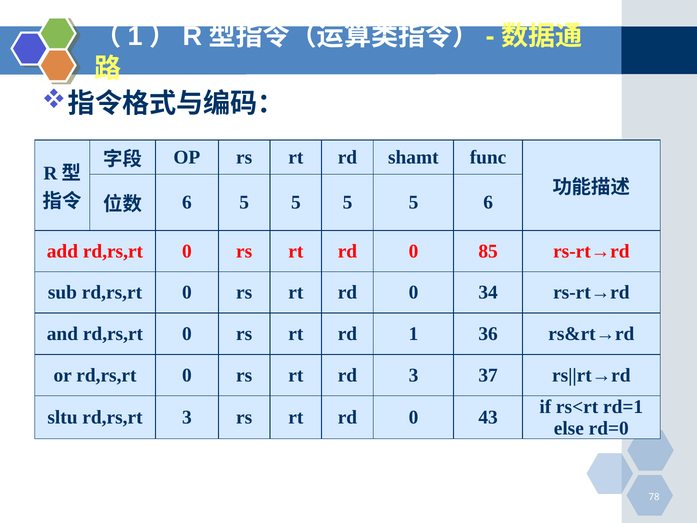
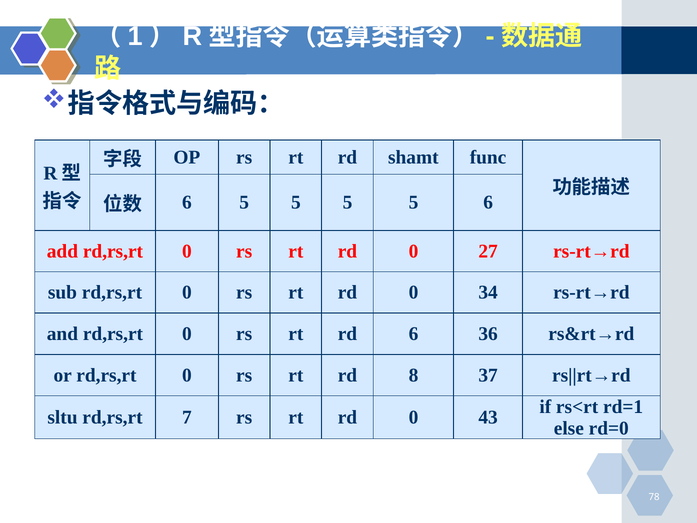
85: 85 -> 27 (488, 251)
rd 1: 1 -> 6 (413, 334)
rd 3: 3 -> 8 (413, 375)
rd,rs,rt 3: 3 -> 7 (187, 417)
